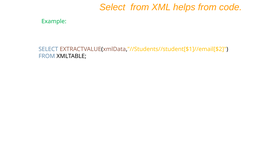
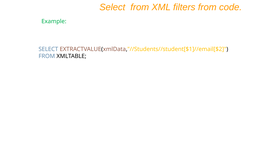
helps: helps -> filters (184, 7)
